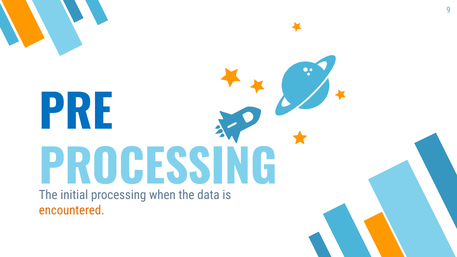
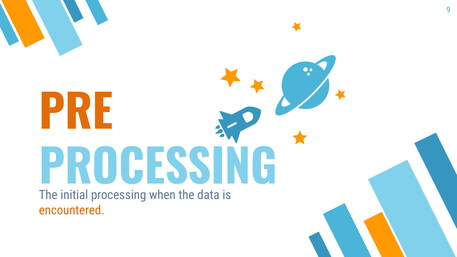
PRE colour: blue -> orange (76, 114)
